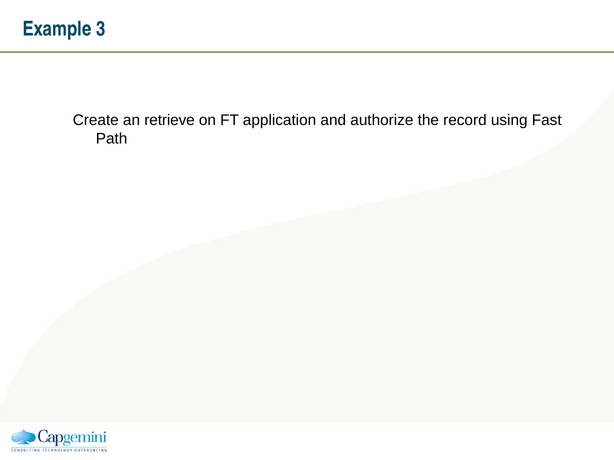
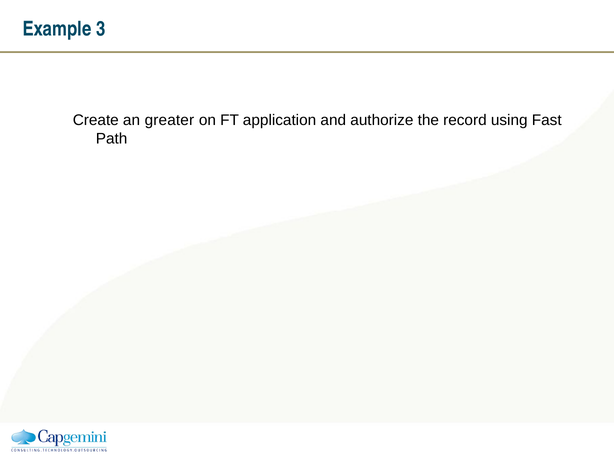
retrieve: retrieve -> greater (169, 120)
